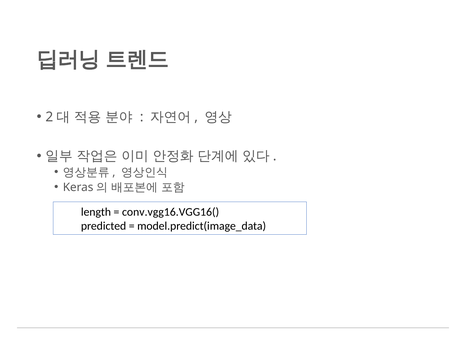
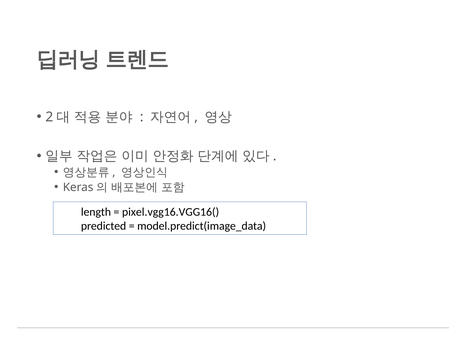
conv.vgg16.VGG16(: conv.vgg16.VGG16( -> pixel.vgg16.VGG16( (171, 212)
